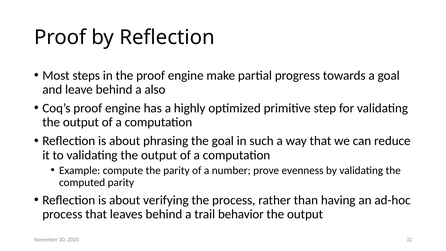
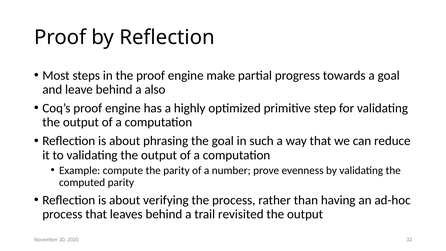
behavior: behavior -> revisited (241, 214)
